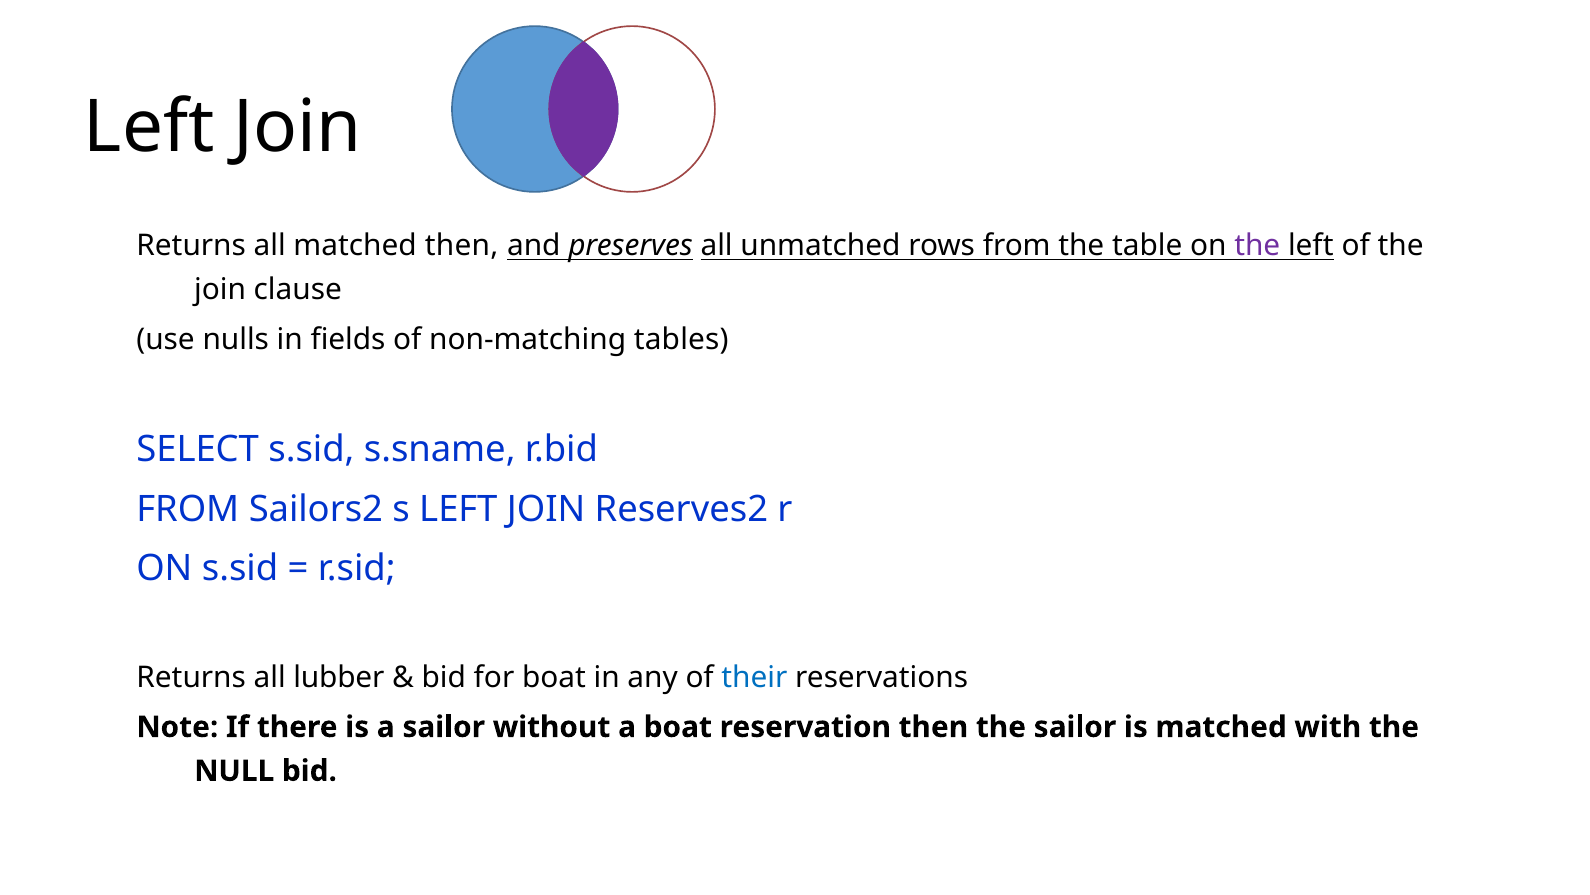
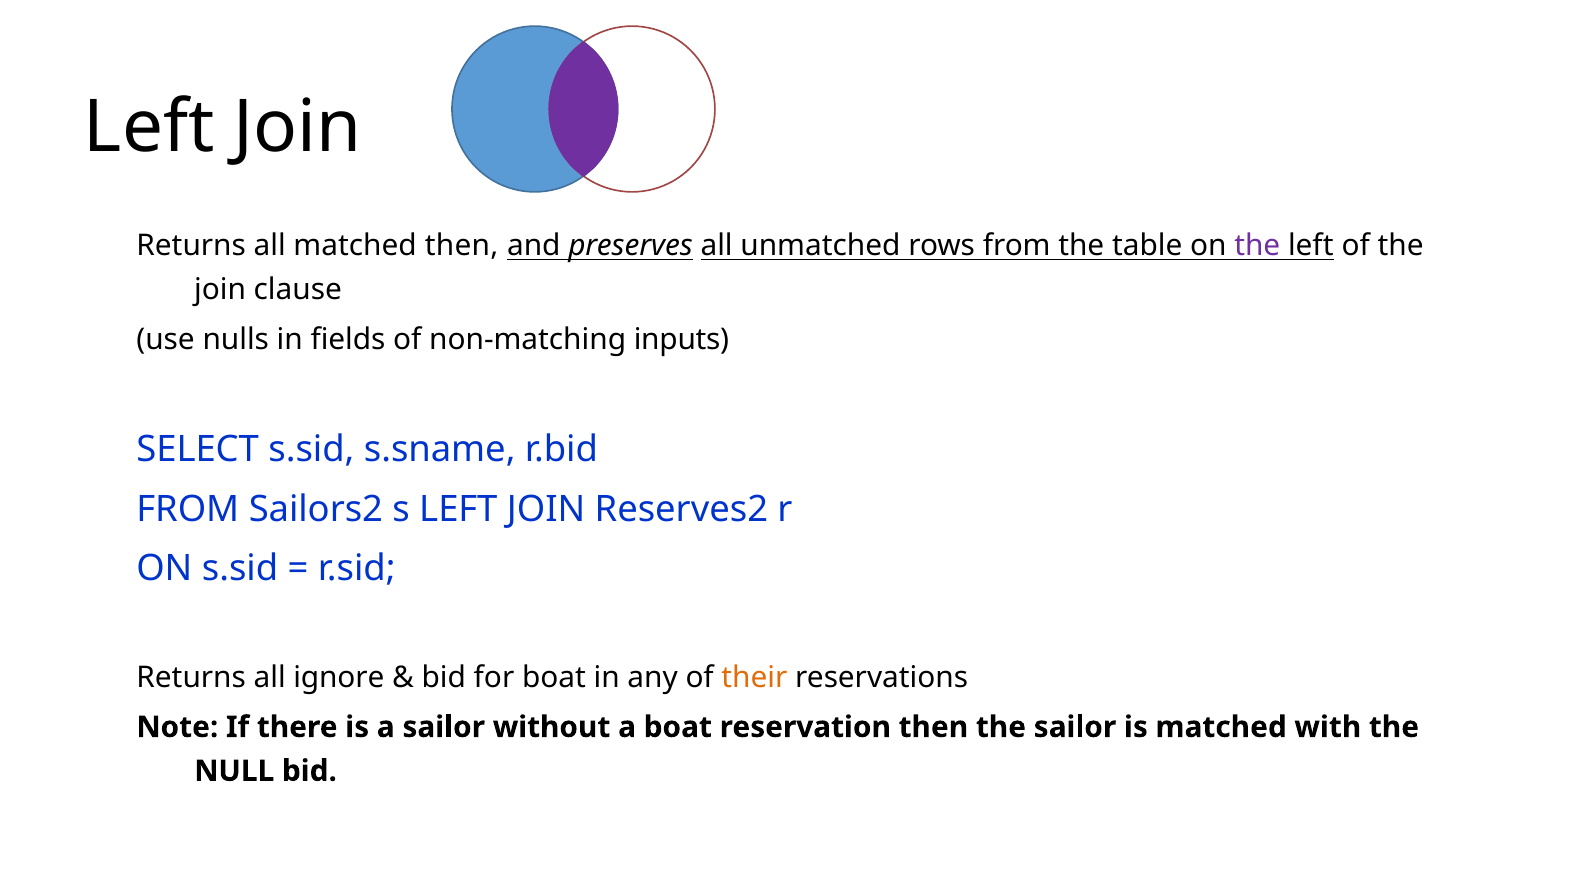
tables: tables -> inputs (681, 339)
lubber: lubber -> ignore (339, 677)
their colour: blue -> orange (754, 677)
